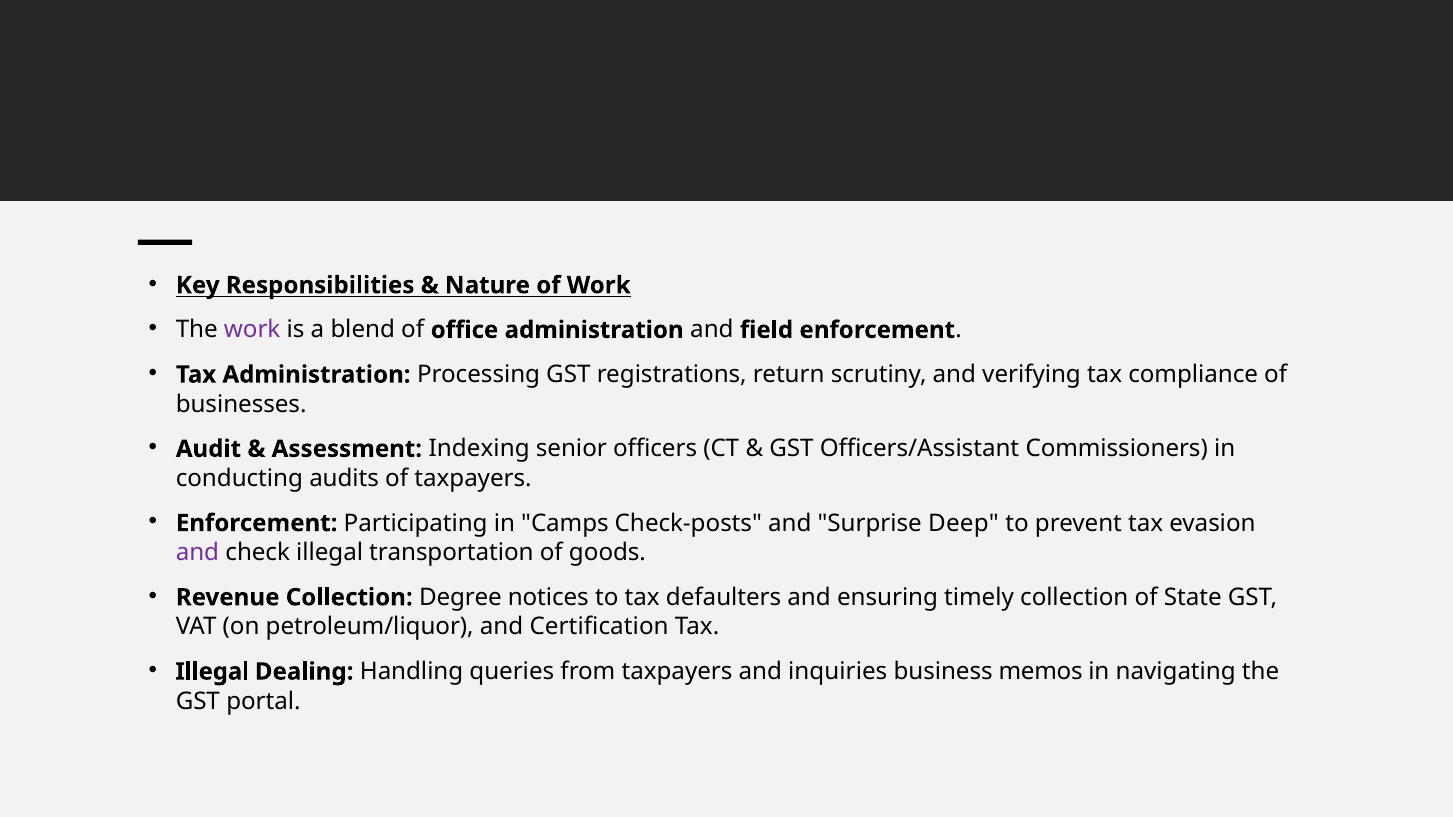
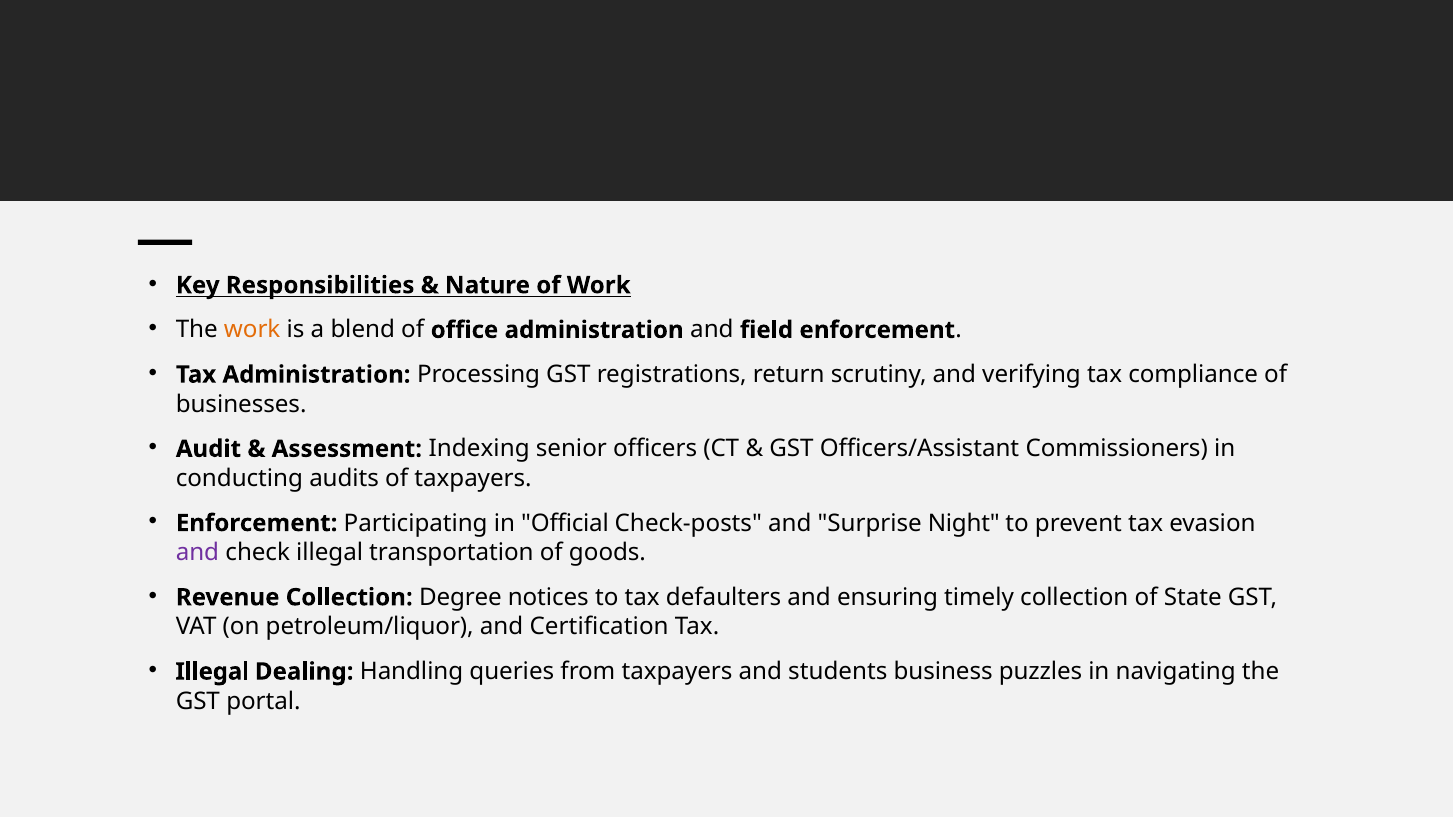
work colour: purple -> orange (252, 330)
Camps: Camps -> Official (565, 523)
Deep: Deep -> Night (964, 523)
inquiries: inquiries -> students (838, 672)
memos: memos -> puzzles (1041, 672)
